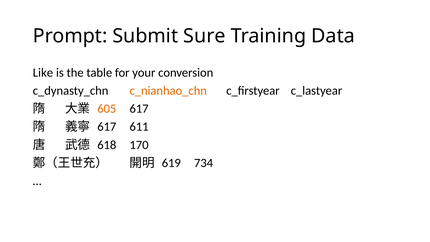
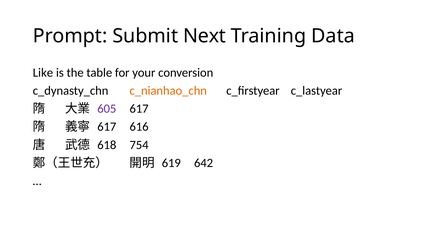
Sure: Sure -> Next (205, 36)
605 colour: orange -> purple (107, 109)
611: 611 -> 616 (139, 127)
170: 170 -> 754 (139, 145)
734: 734 -> 642 (204, 163)
